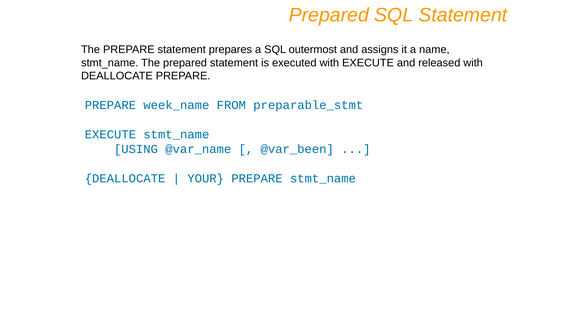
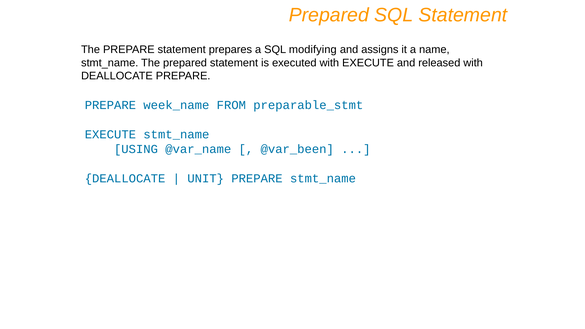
outermost: outermost -> modifying (313, 50)
YOUR: YOUR -> UNIT (206, 178)
